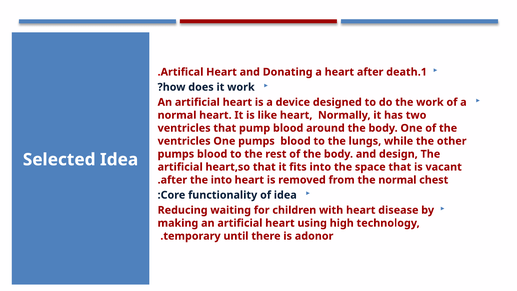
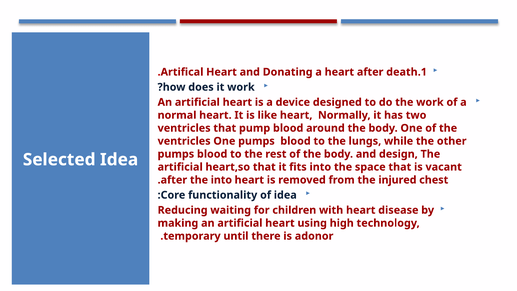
the normal: normal -> injured (397, 180)
